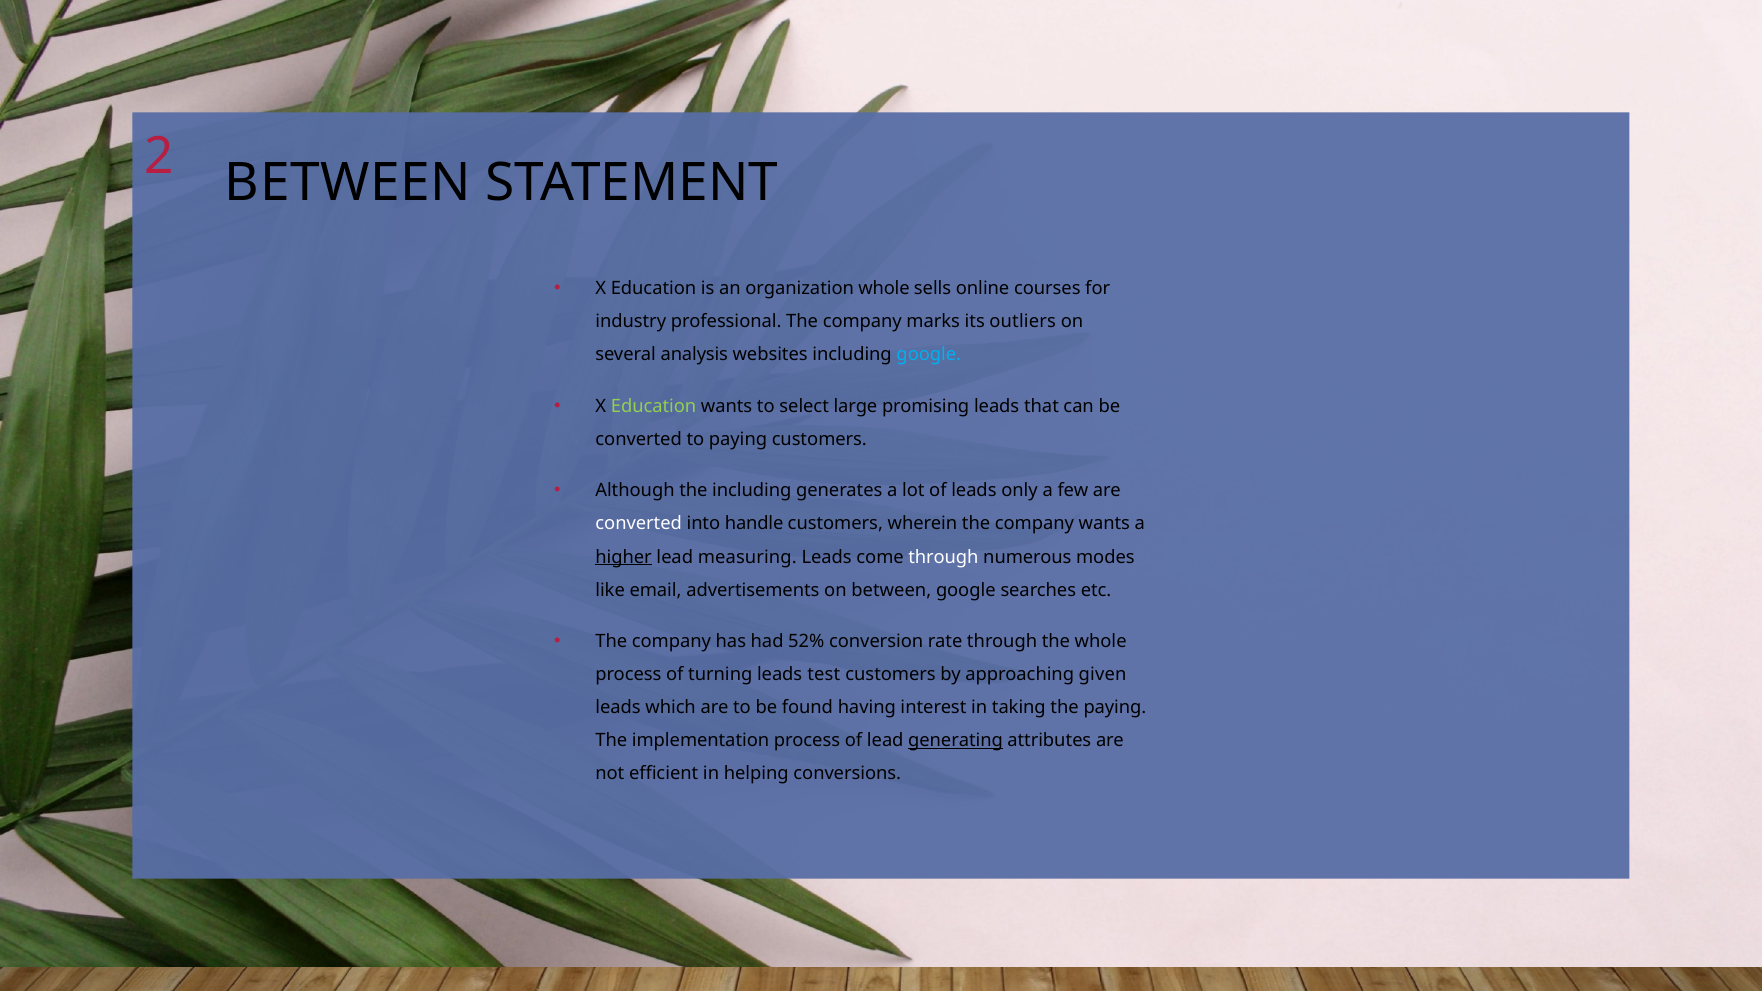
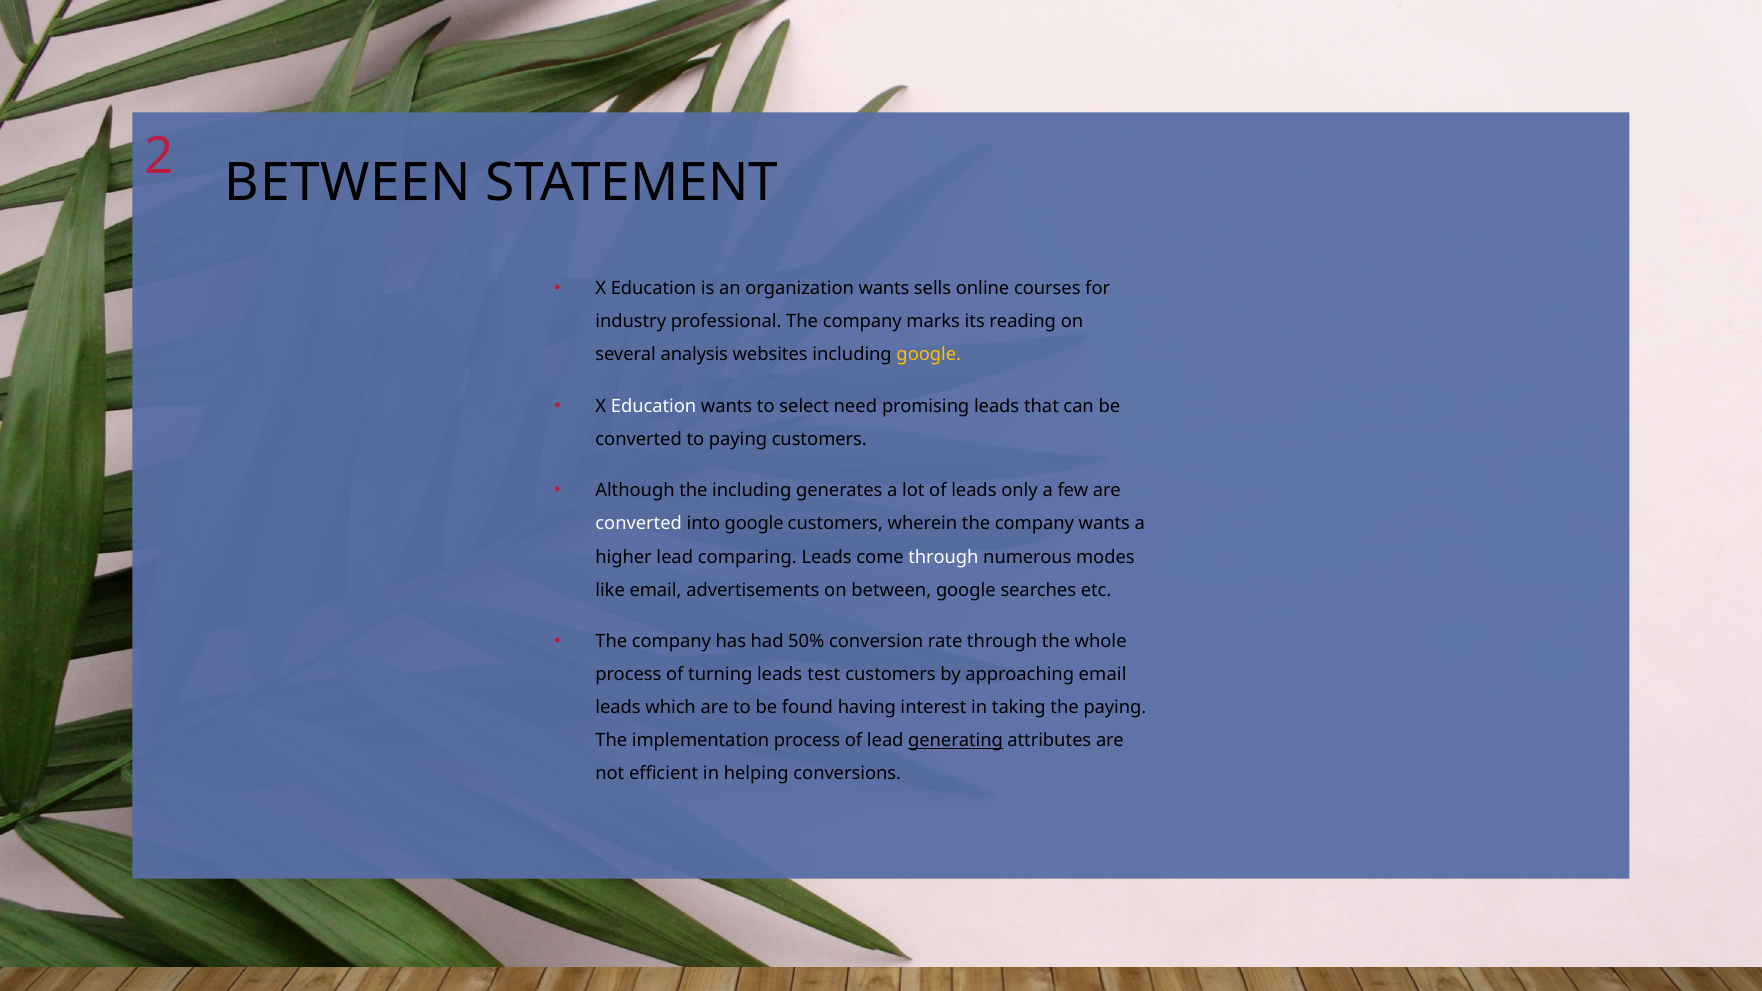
organization whole: whole -> wants (884, 289)
outliers: outliers -> reading (1023, 322)
google colour: light blue -> yellow (929, 355)
Education colour: light green -> white (654, 406)
large: large -> need (855, 406)
into handle: handle -> google (754, 524)
higher underline: present -> none (624, 557)
measuring: measuring -> comparing (747, 557)
52%: 52% -> 50% (806, 642)
approaching given: given -> email (1103, 675)
